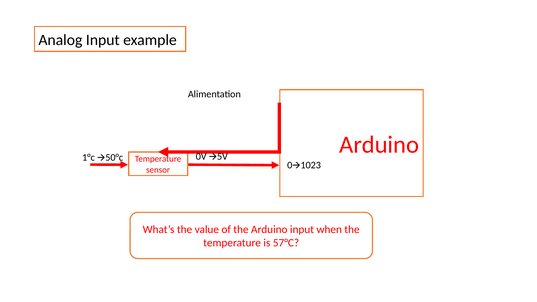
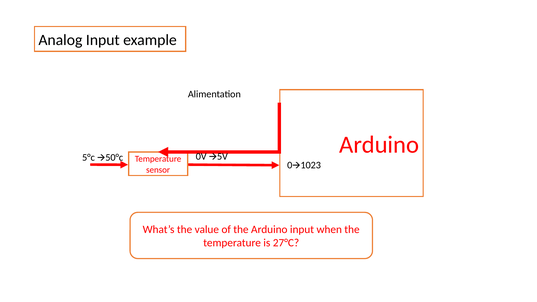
1°c: 1°c -> 5°c (88, 158)
57°C: 57°C -> 27°C (286, 243)
